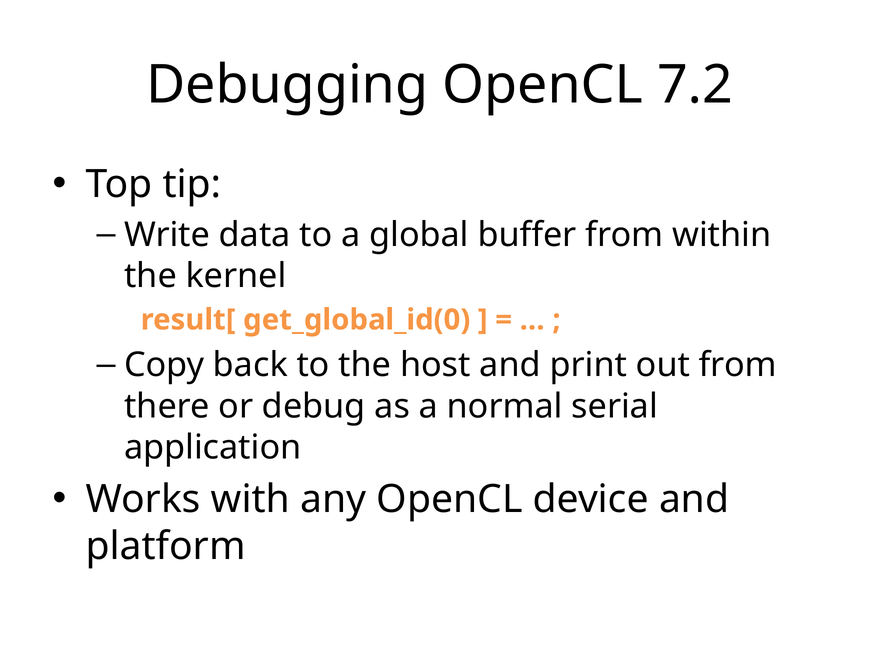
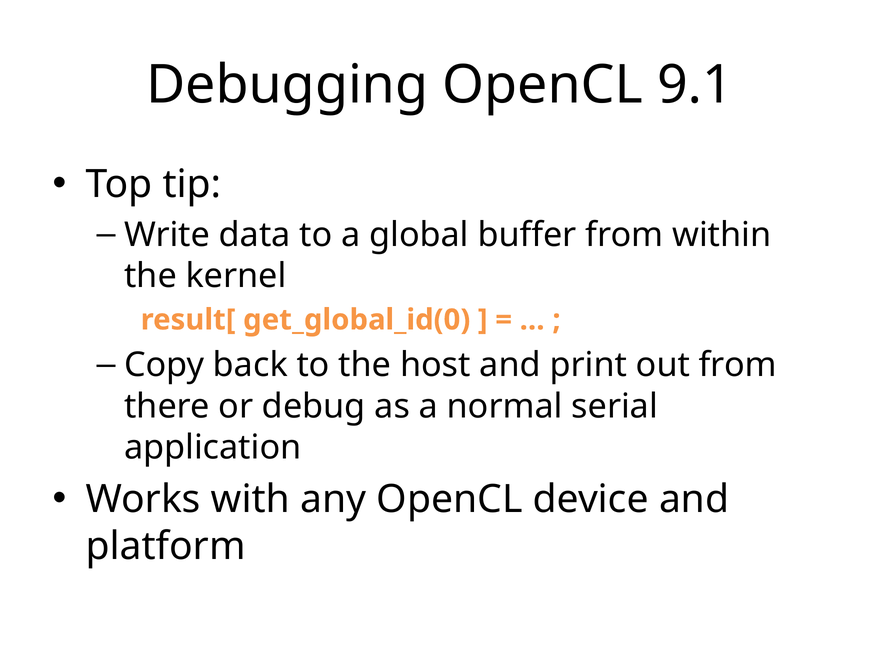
7.2: 7.2 -> 9.1 (695, 85)
